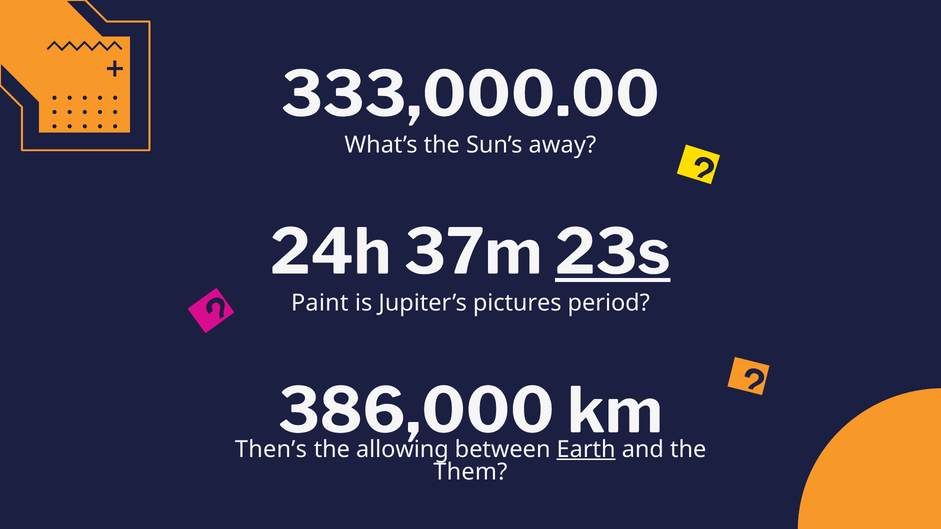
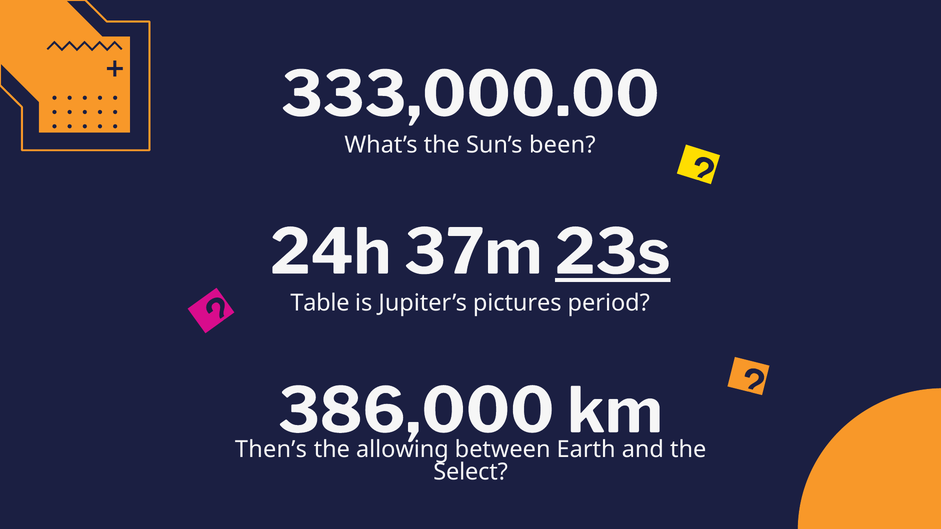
away: away -> been (562, 145)
Paint: Paint -> Table (320, 303)
Earth underline: present -> none (586, 450)
Them: Them -> Select (471, 472)
